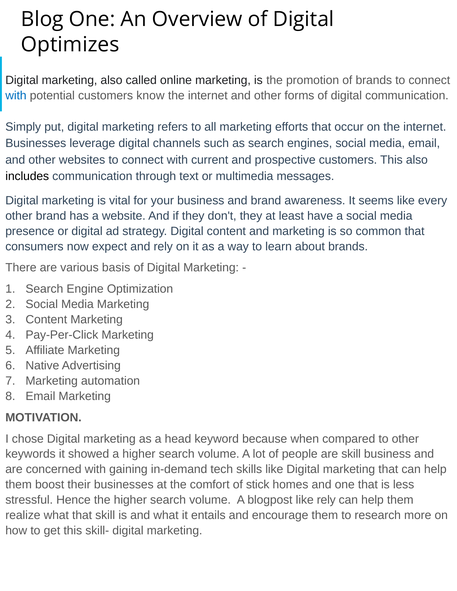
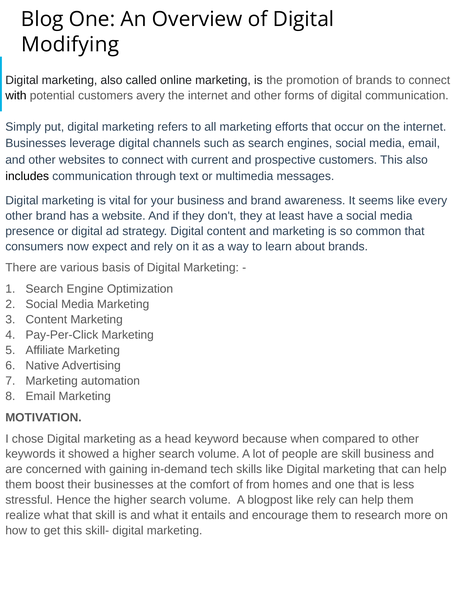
Optimizes: Optimizes -> Modifying (70, 44)
with colour: blue -> black (16, 96)
know: know -> avery (151, 96)
stick: stick -> from (258, 485)
